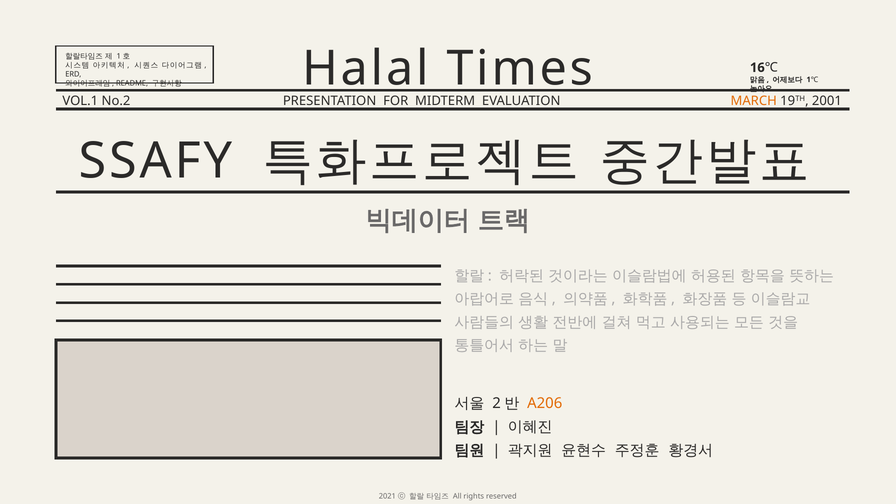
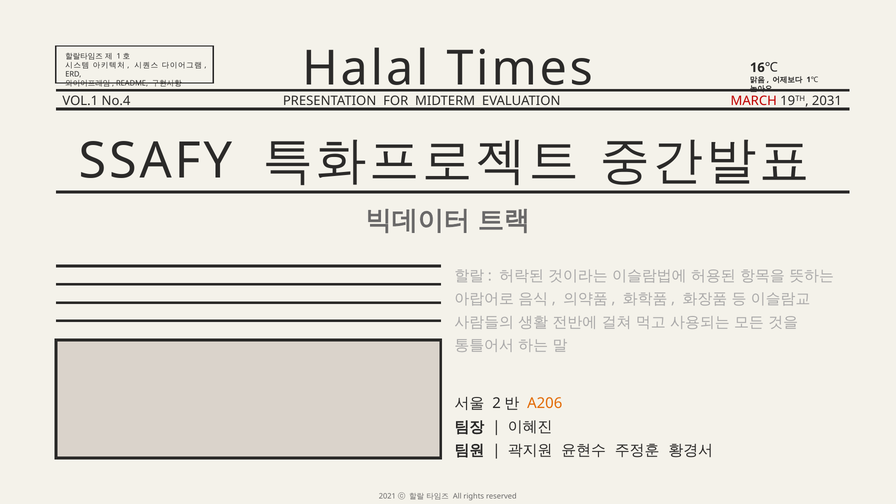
No.2: No.2 -> No.4 (116, 101)
MARCH colour: orange -> red (754, 101)
2001: 2001 -> 2031 (827, 101)
